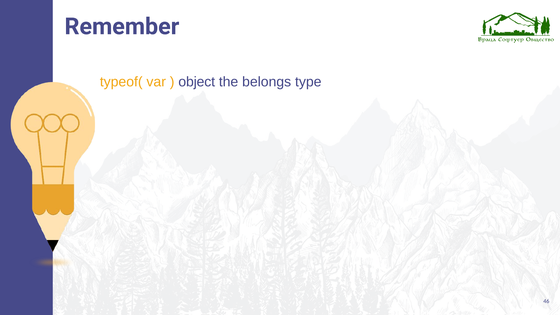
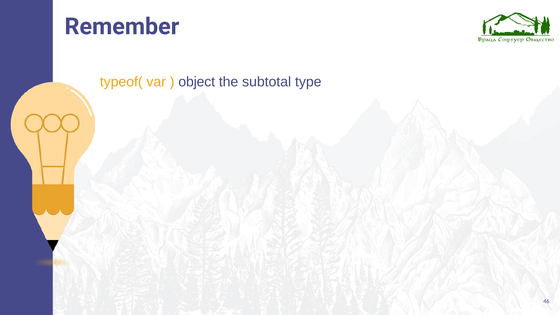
belongs: belongs -> subtotal (267, 82)
